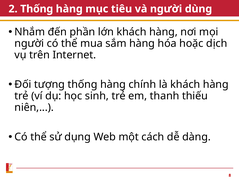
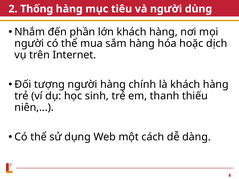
tượng thống: thống -> người (82, 85)
